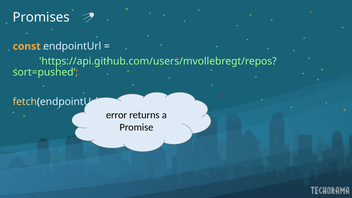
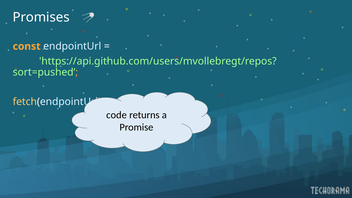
error: error -> code (116, 115)
